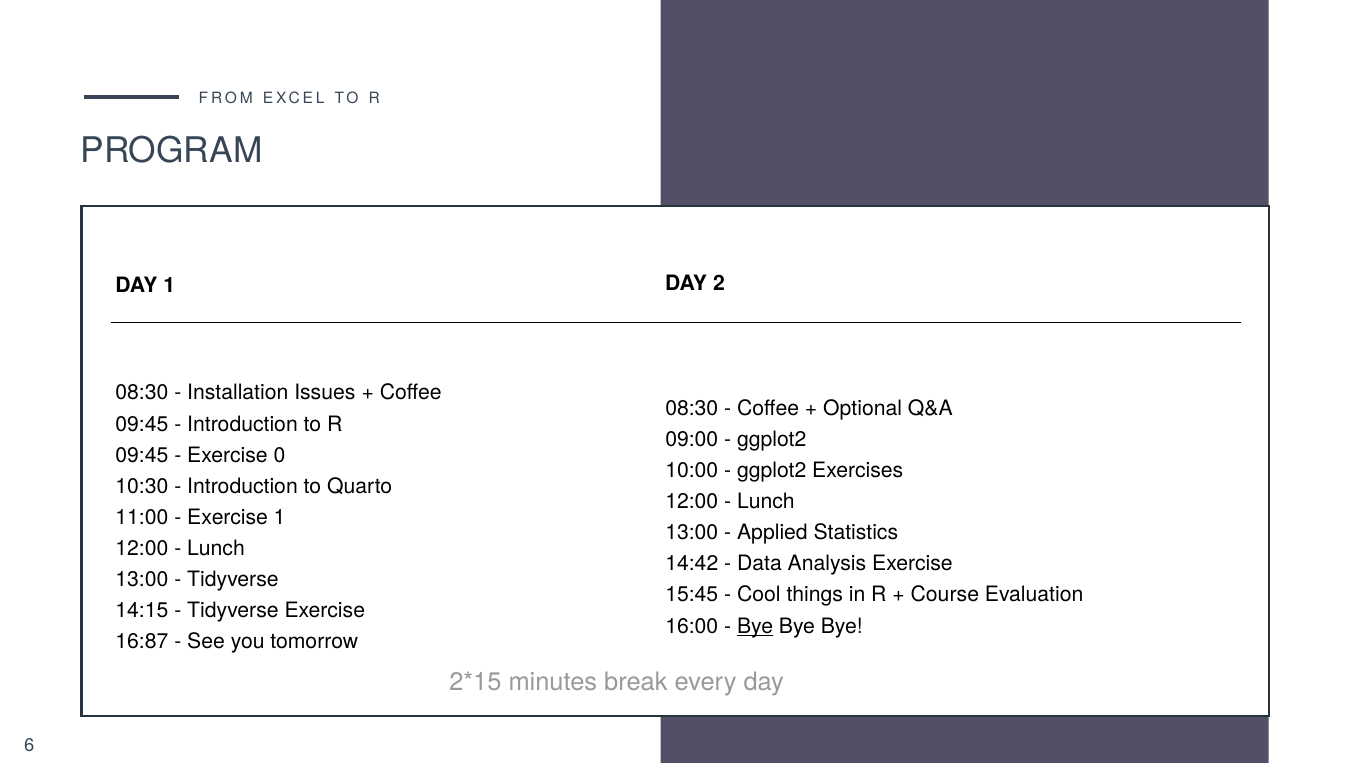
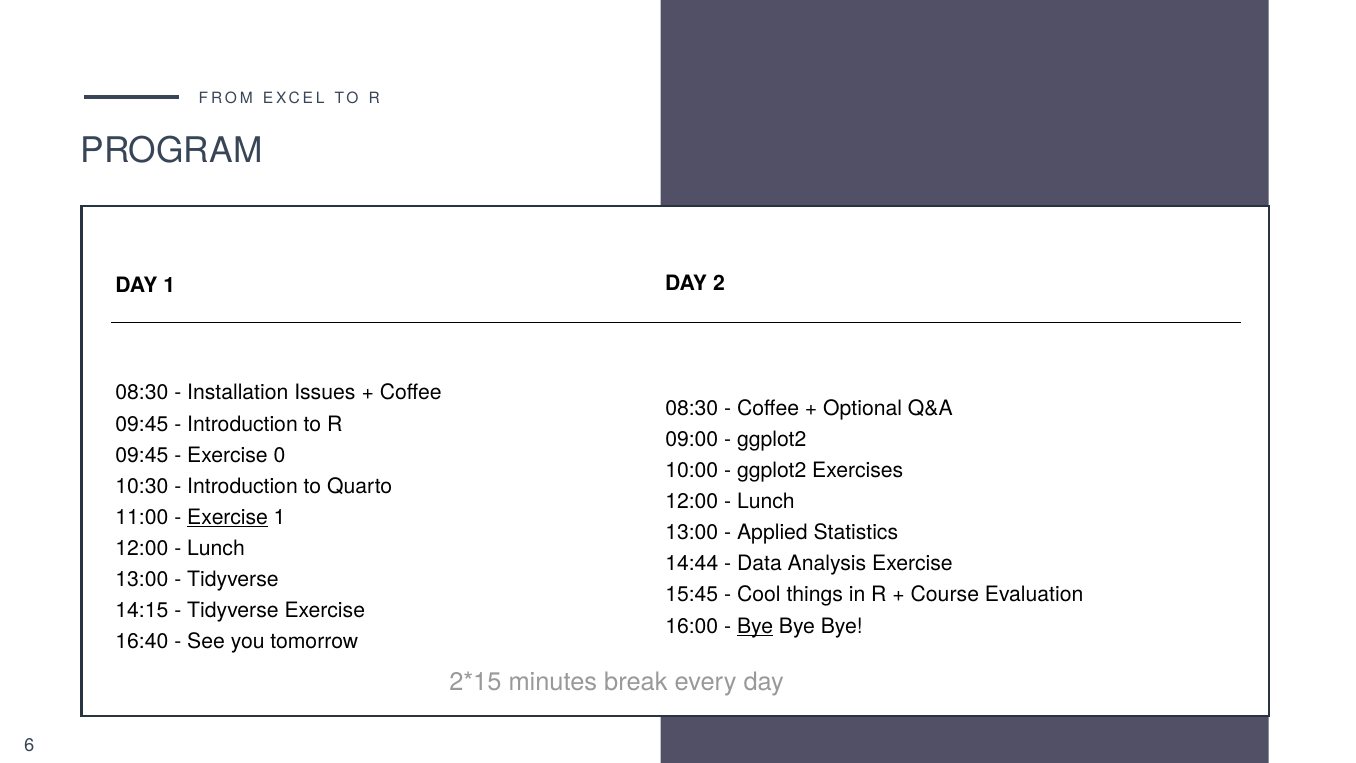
Exercise underline: none -> present (228, 517)
14:42: 14:42 -> 14:44 (692, 564)
16:87: 16:87 -> 16:40 (142, 642)
